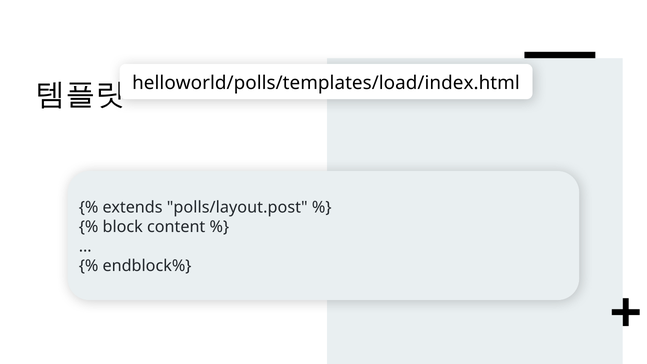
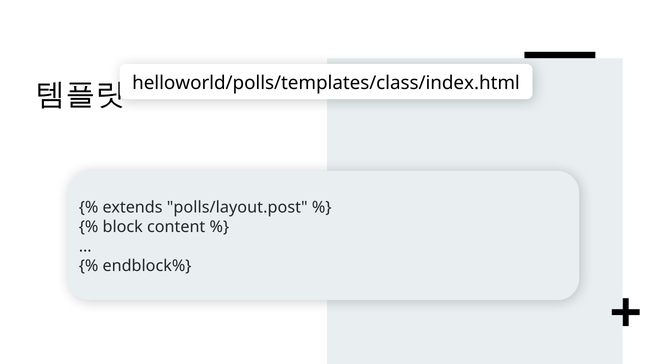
helloworld/polls/templates/load/index.html: helloworld/polls/templates/load/index.html -> helloworld/polls/templates/class/index.html (326, 83)
